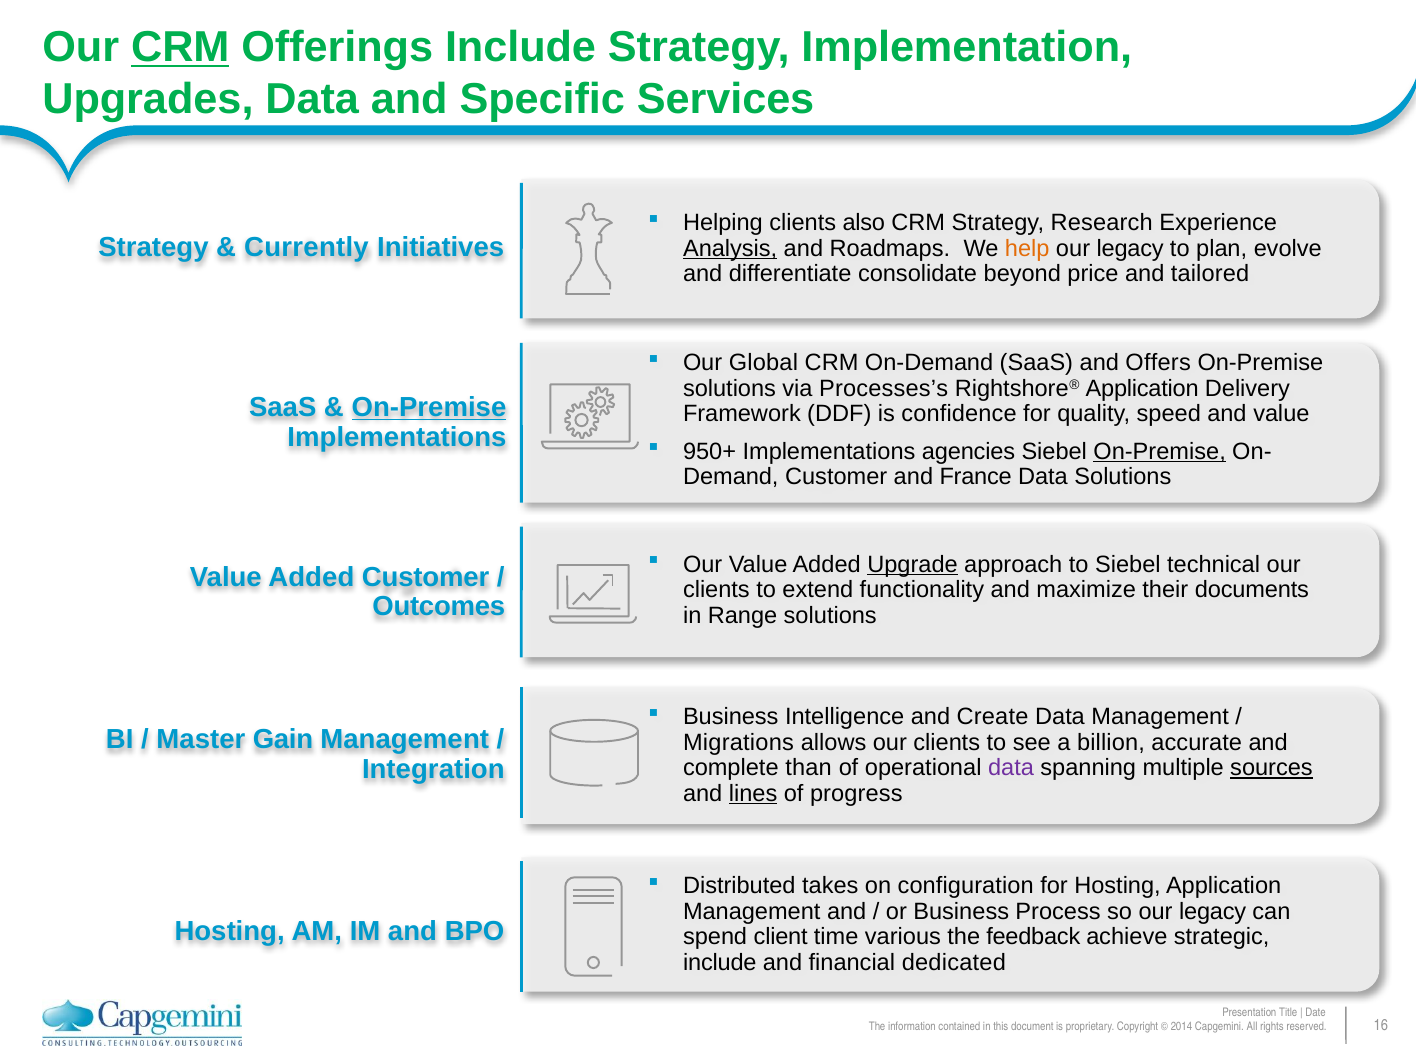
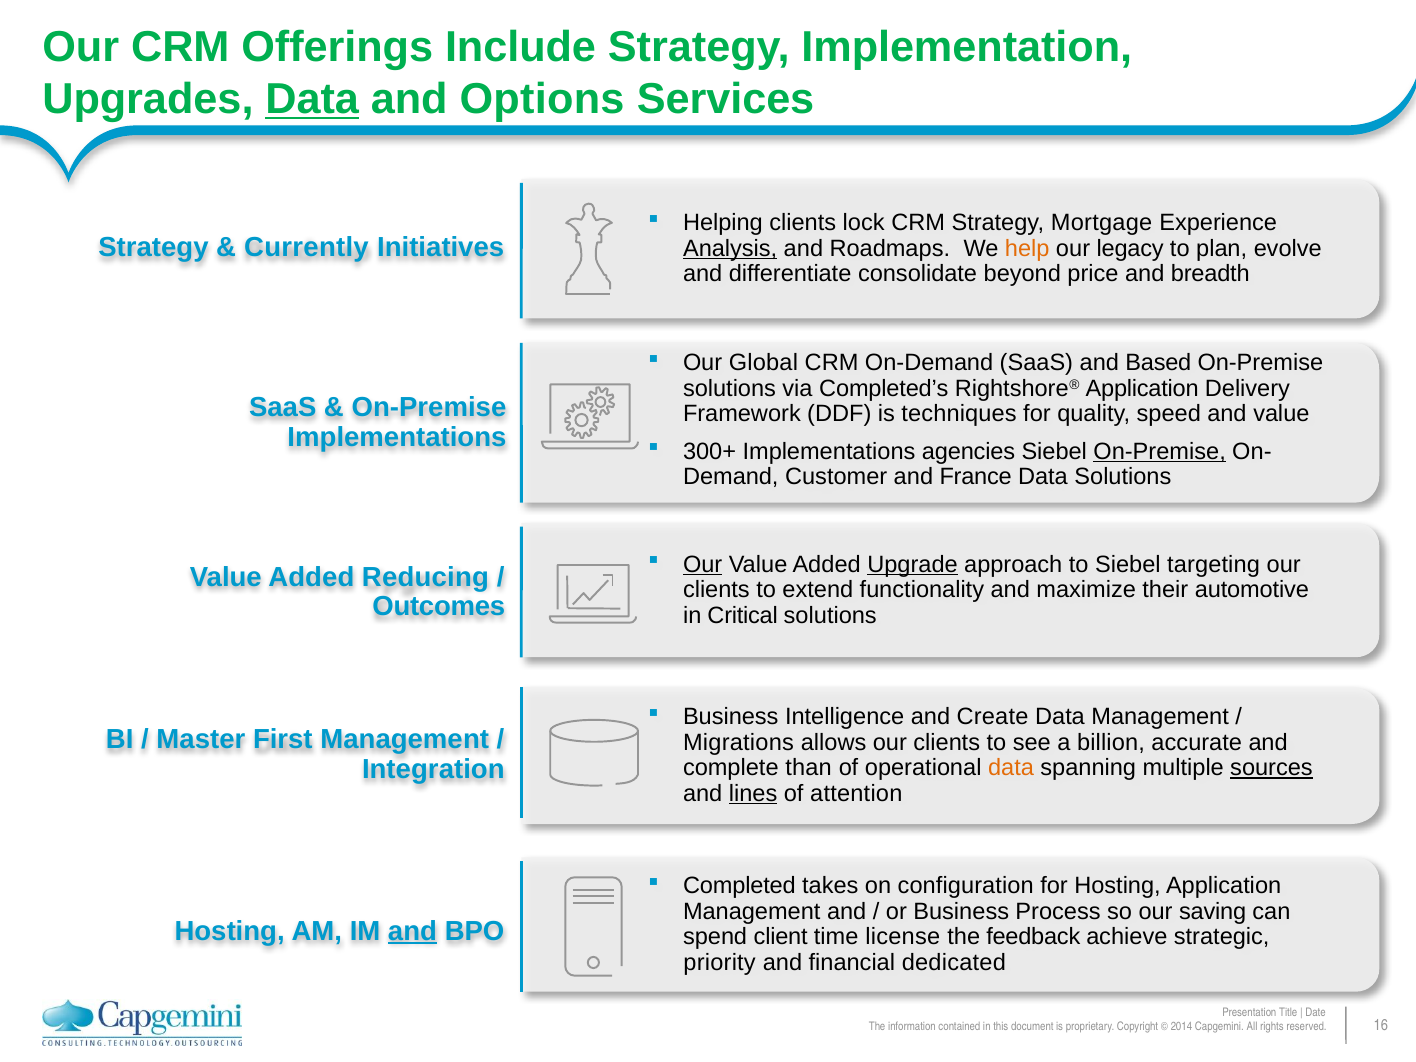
CRM underline: present -> none (180, 47)
Data underline: none -> present (312, 99)
Specific: Specific -> Options (542, 99)
also: also -> lock (864, 223)
Research: Research -> Mortgage (1102, 223)
tailored: tailored -> breadth (1210, 274)
Offers: Offers -> Based (1158, 363)
Processes’s: Processes’s -> Completed’s (884, 389)
On-Premise underline: present -> none (429, 408)
confidence: confidence -> techniques (959, 414)
950+: 950+ -> 300+ (710, 451)
Our underline: none -> present (703, 564)
technical: technical -> targeting (1214, 564)
Added Customer: Customer -> Reducing (425, 577)
documents: documents -> automotive (1252, 590)
Range: Range -> Critical (743, 615)
Gain: Gain -> First (283, 740)
data colour: purple -> orange (1011, 768)
progress: progress -> attention (856, 794)
Distributed: Distributed -> Completed (739, 886)
so our legacy: legacy -> saving (1213, 912)
and underline: none -> present (412, 931)
various: various -> license (903, 937)
include: include -> priority (720, 963)
